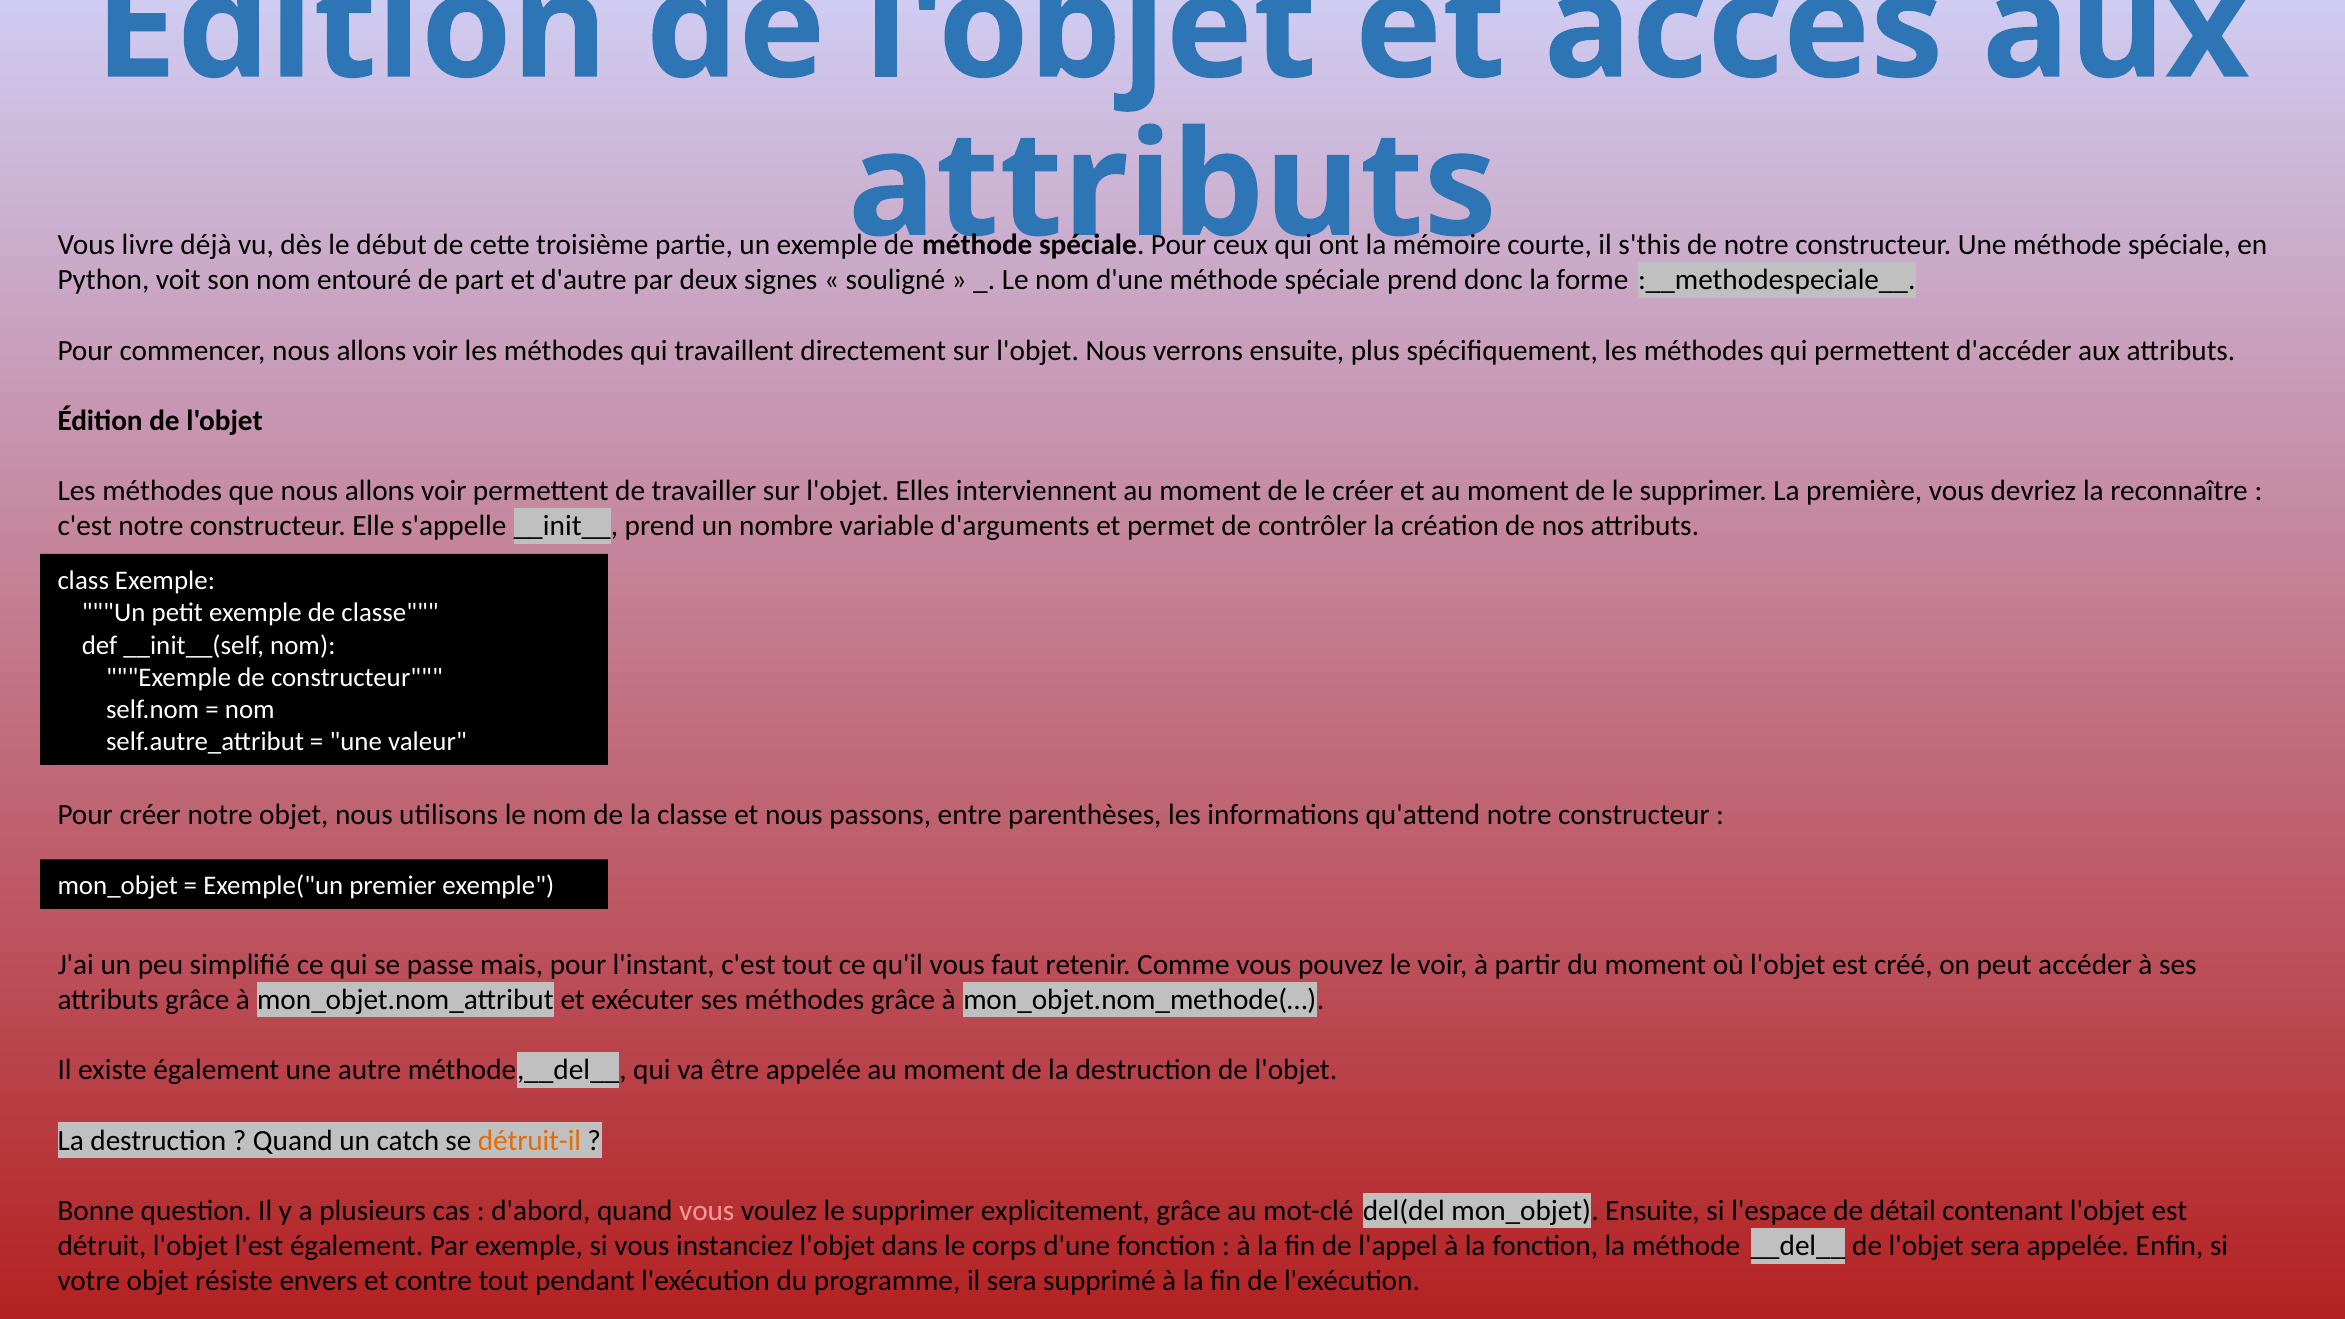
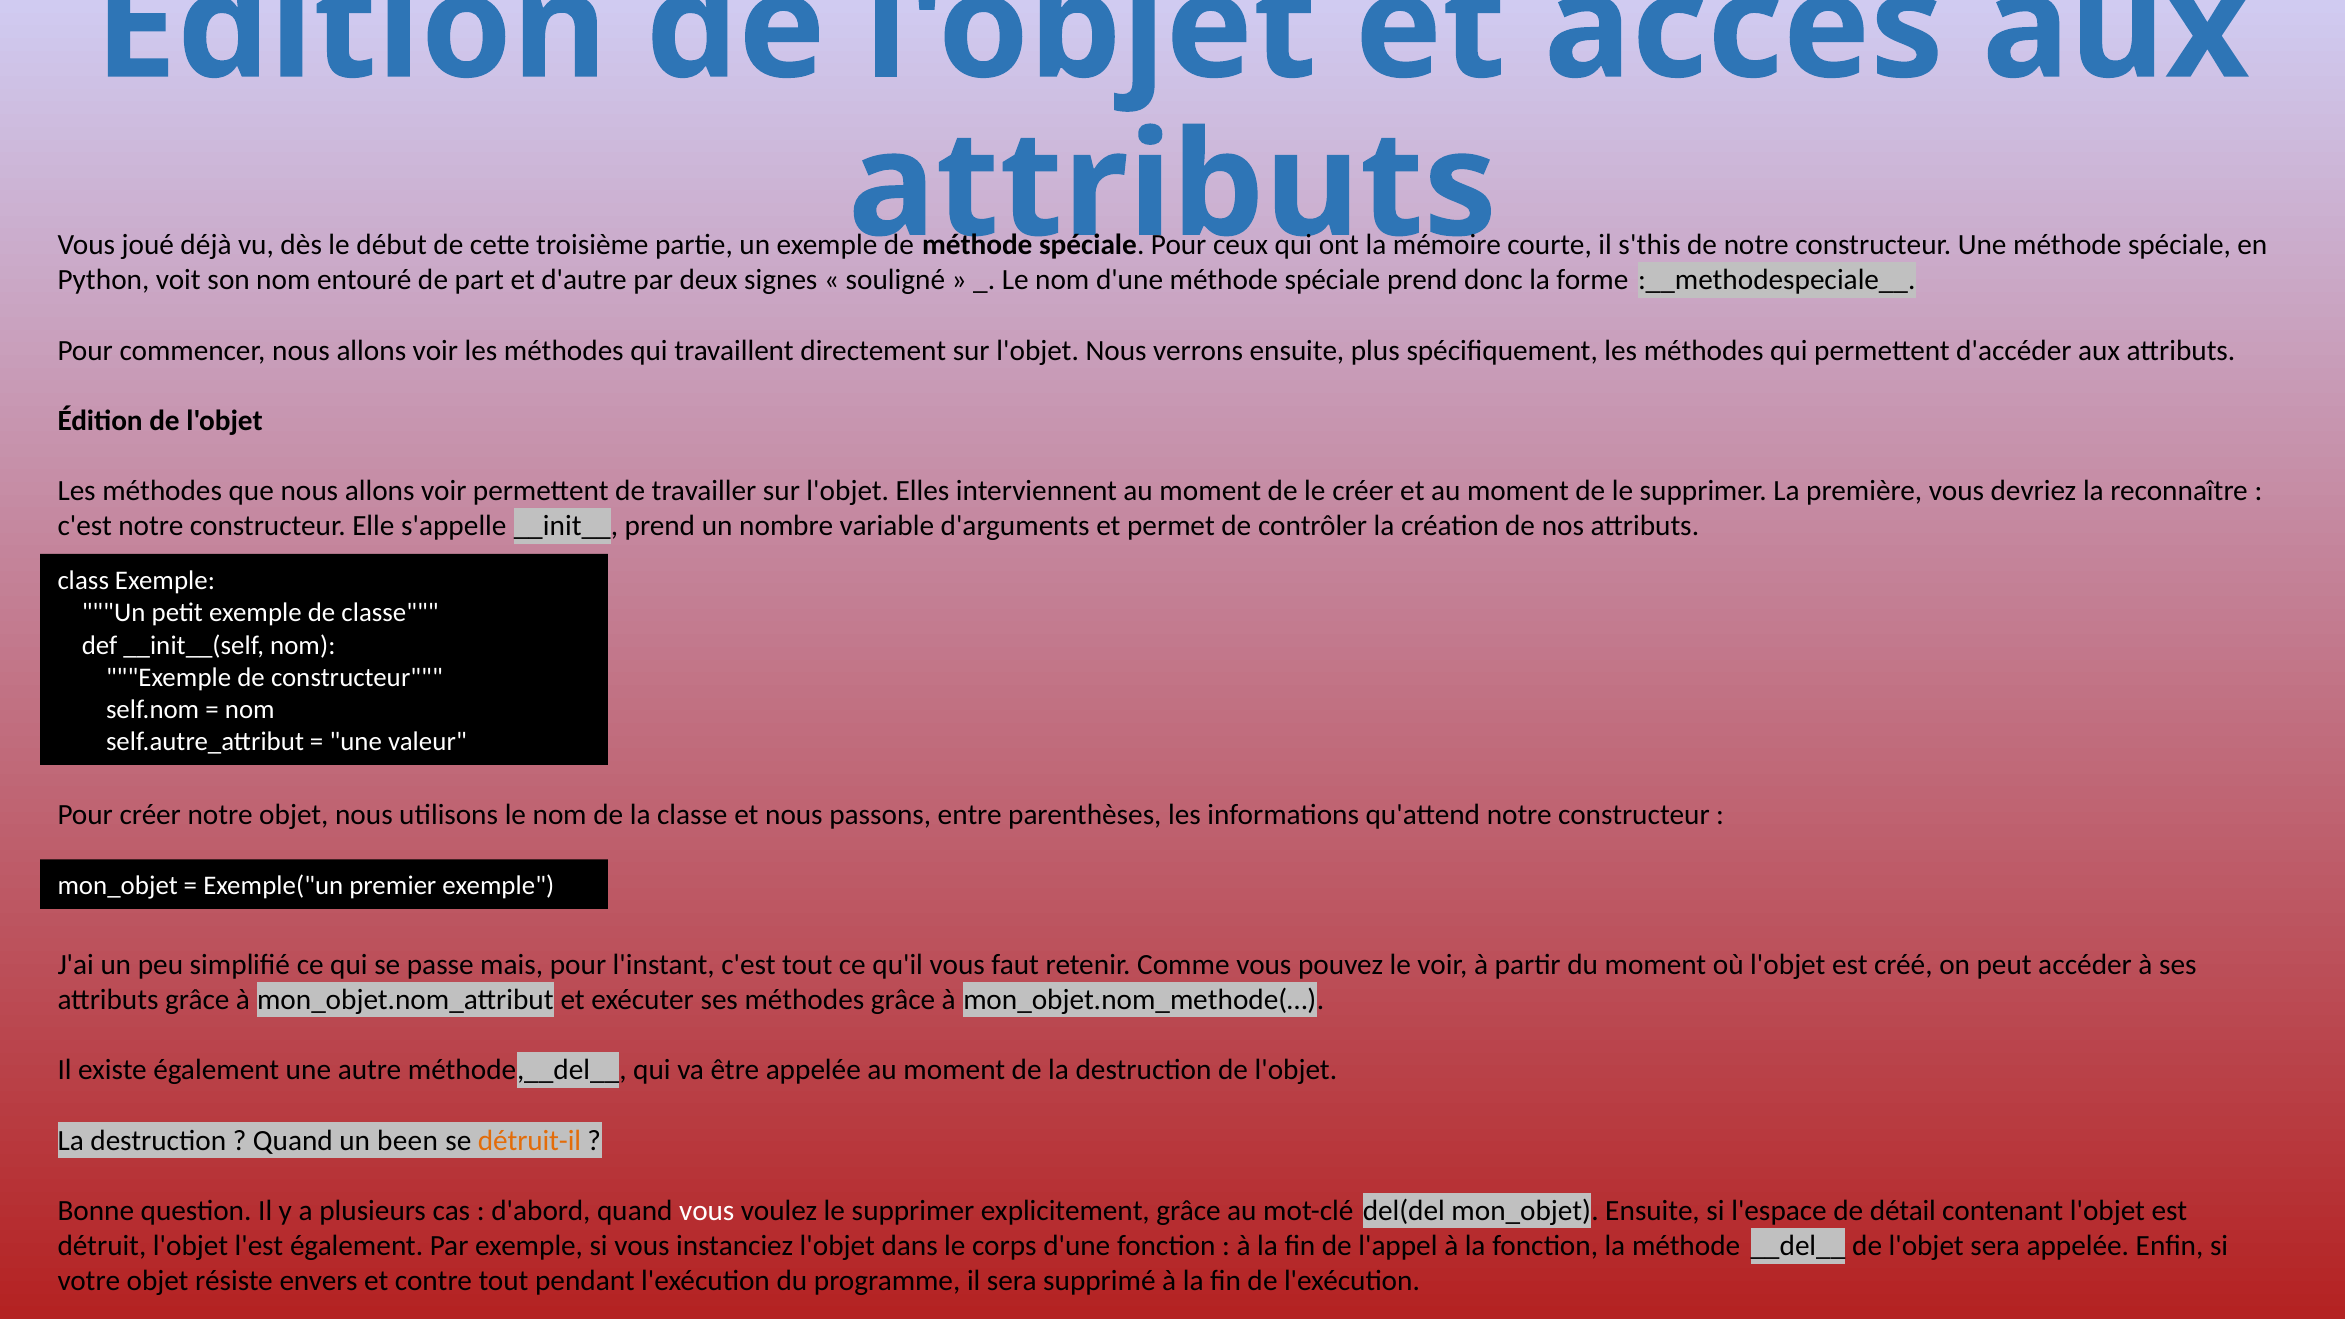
livre: livre -> joué (148, 245)
catch: catch -> been (408, 1141)
vous colour: pink -> white (707, 1211)
